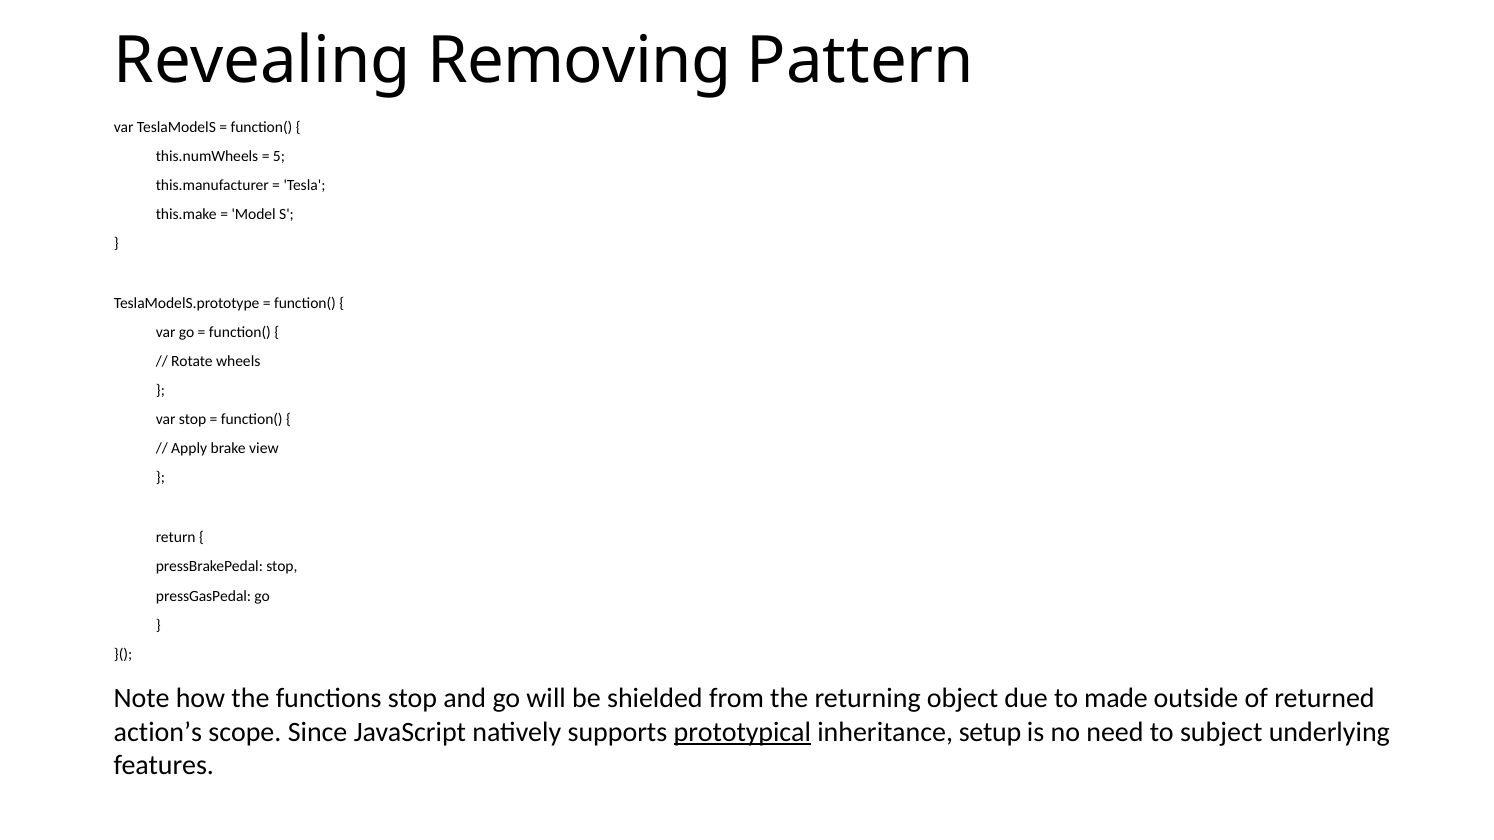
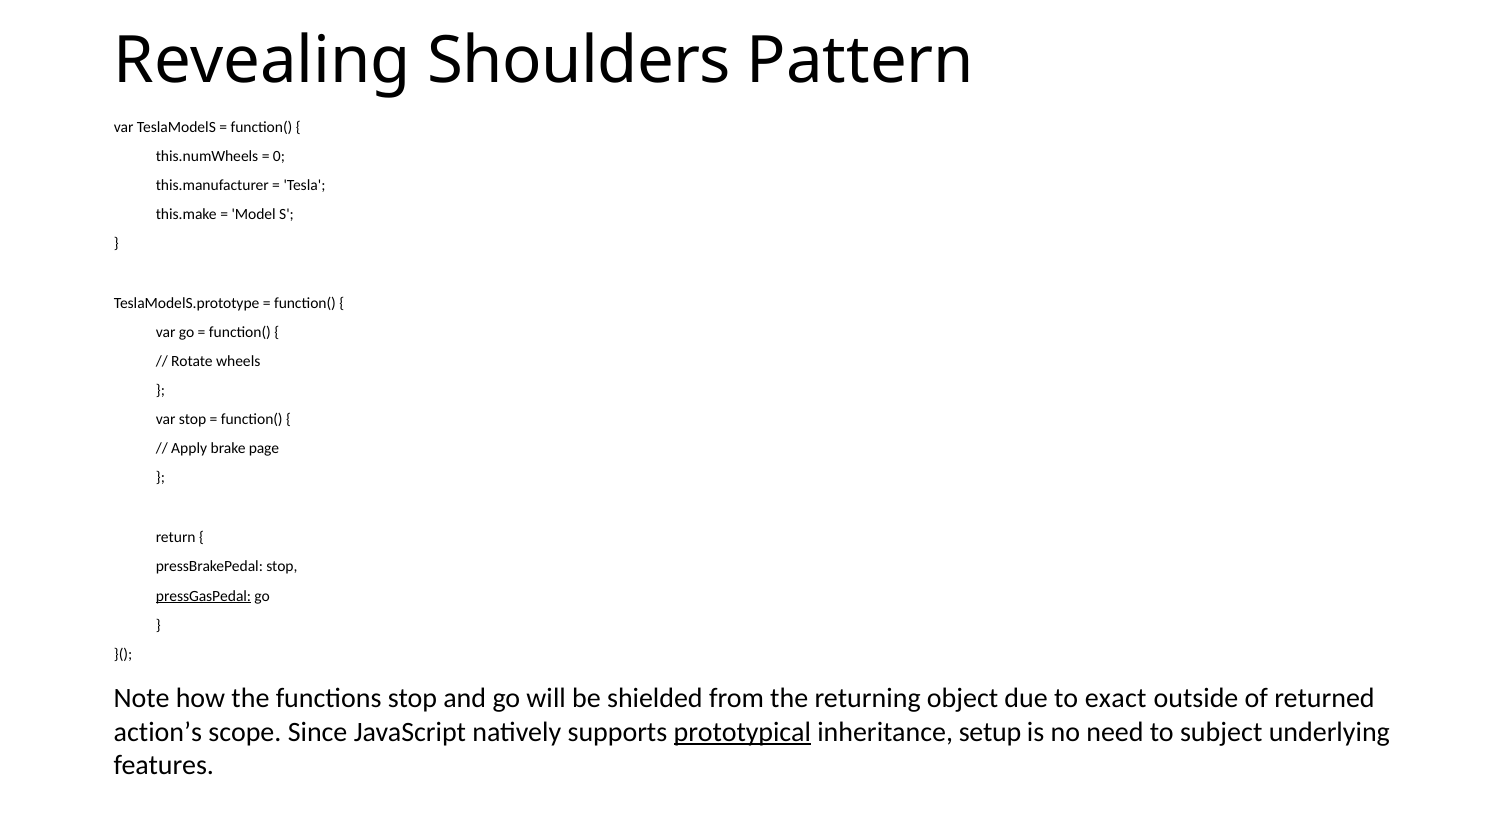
Removing: Removing -> Shoulders (579, 61)
5: 5 -> 0 (279, 156)
view: view -> page (264, 449)
pressGasPedal underline: none -> present (203, 596)
made: made -> exact (1116, 699)
